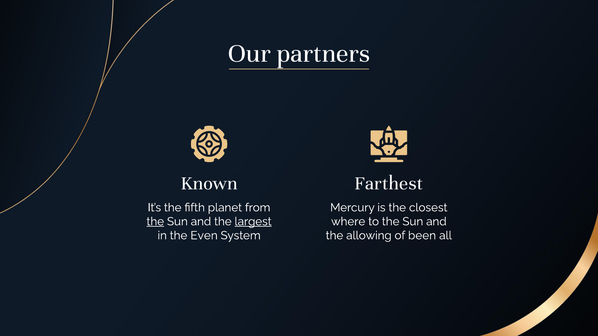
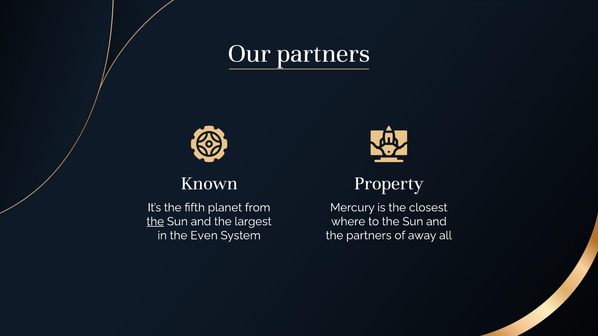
Farthest: Farthest -> Property (389, 183)
largest underline: present -> none (253, 222)
the allowing: allowing -> partners (369, 236)
been: been -> away (422, 236)
